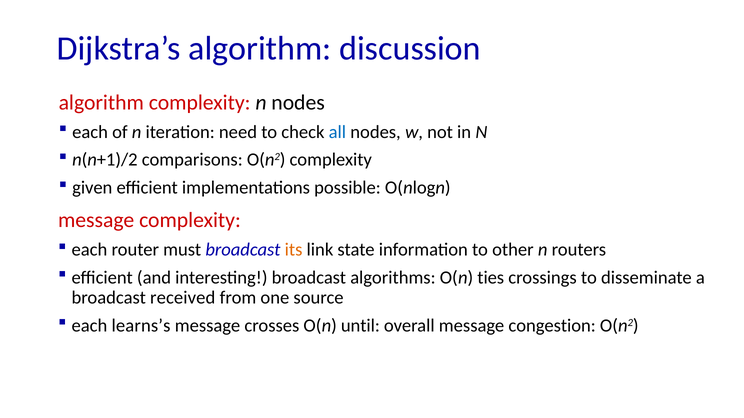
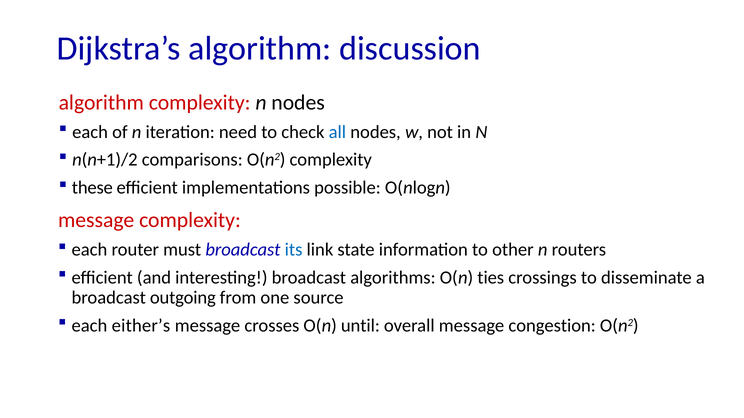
given: given -> these (92, 188)
its colour: orange -> blue (294, 250)
received: received -> outgoing (183, 298)
learns’s: learns’s -> either’s (141, 326)
